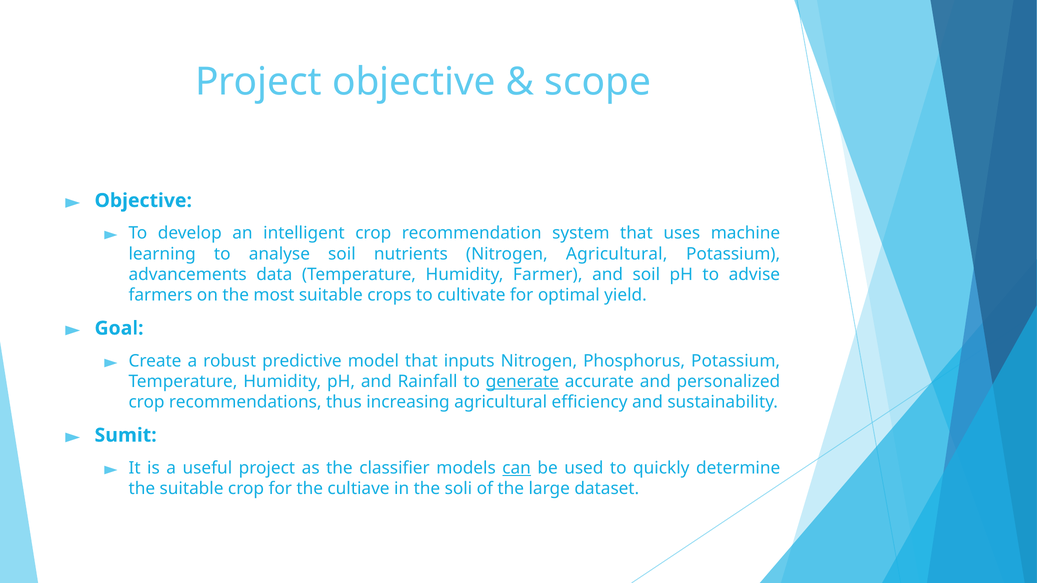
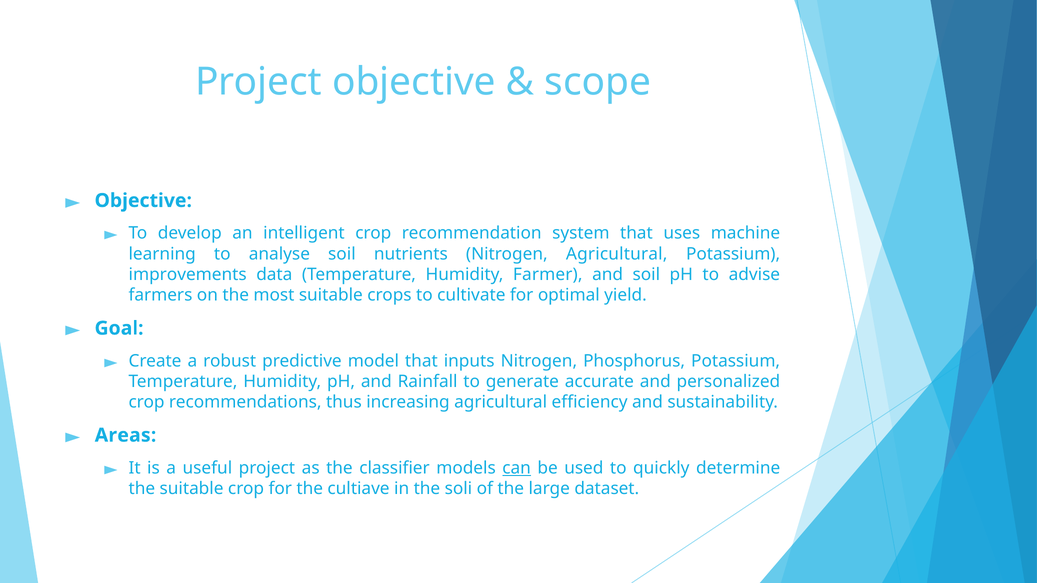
advancements: advancements -> improvements (188, 275)
generate underline: present -> none (522, 382)
Sumit: Sumit -> Areas (126, 435)
